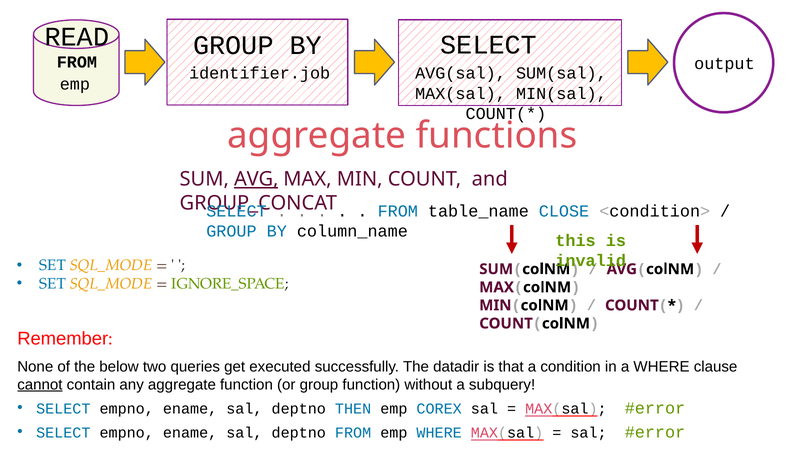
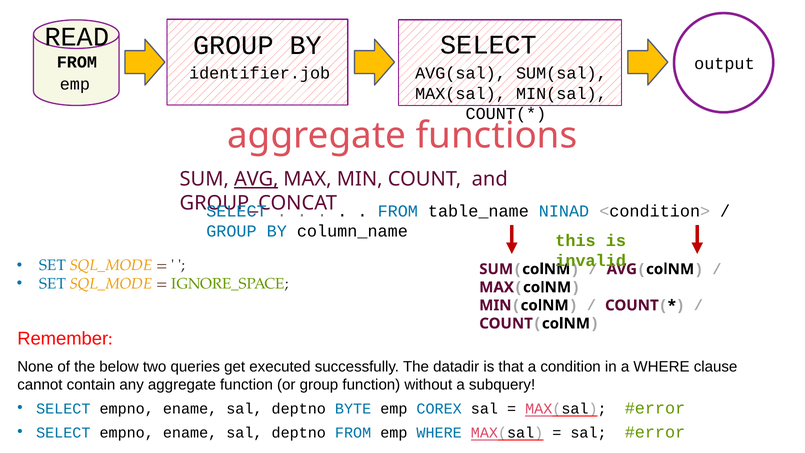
CLOSE: CLOSE -> NINAD (564, 211)
cannot underline: present -> none (40, 385)
THEN: THEN -> BYTE (353, 408)
